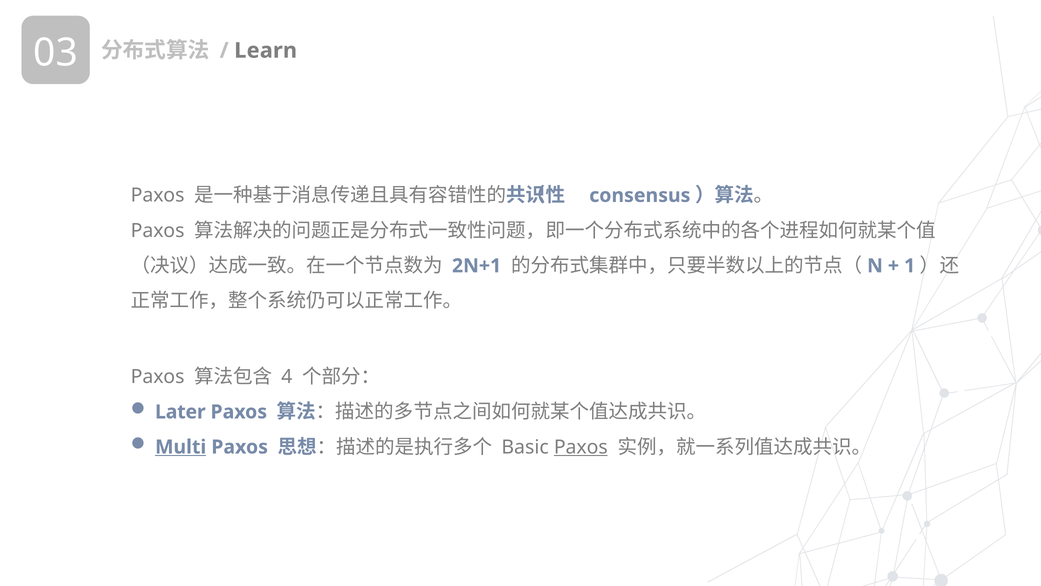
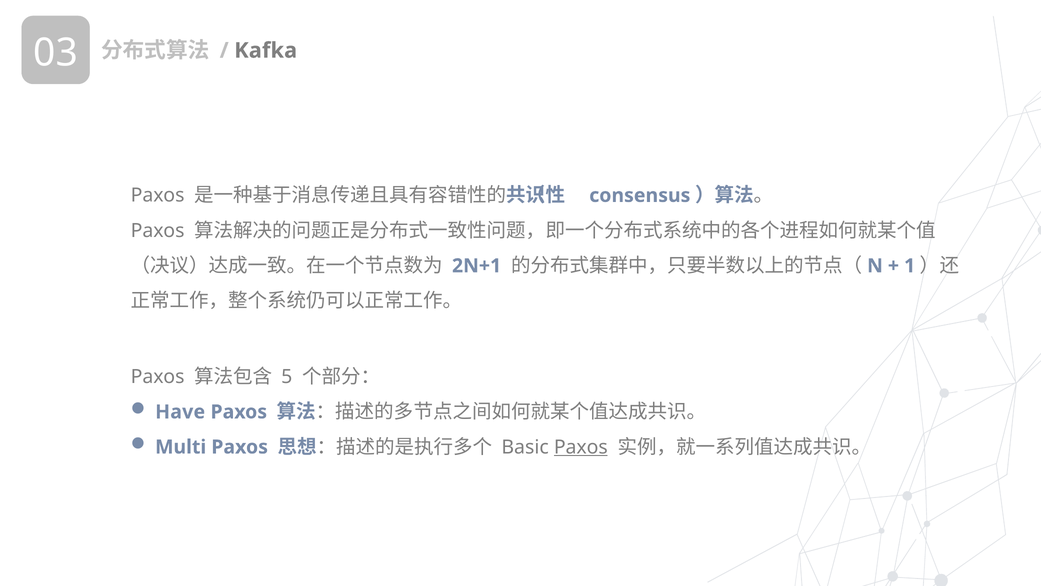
Learn: Learn -> Kafka (266, 51)
4: 4 -> 5 (287, 376)
Later: Later -> Have (180, 412)
Multi underline: present -> none (181, 447)
